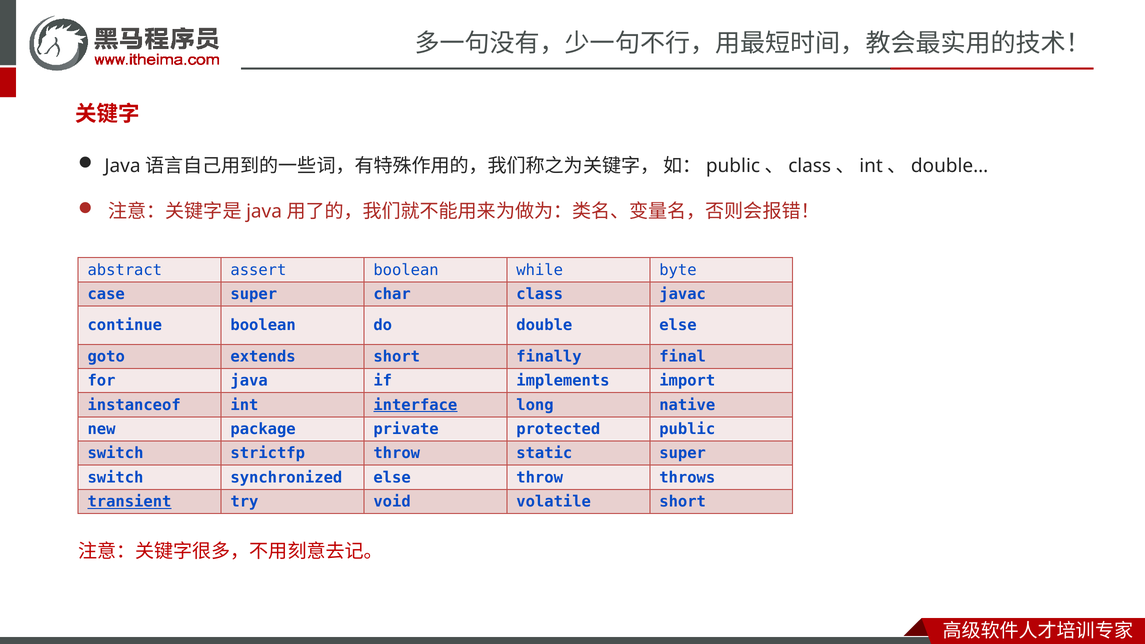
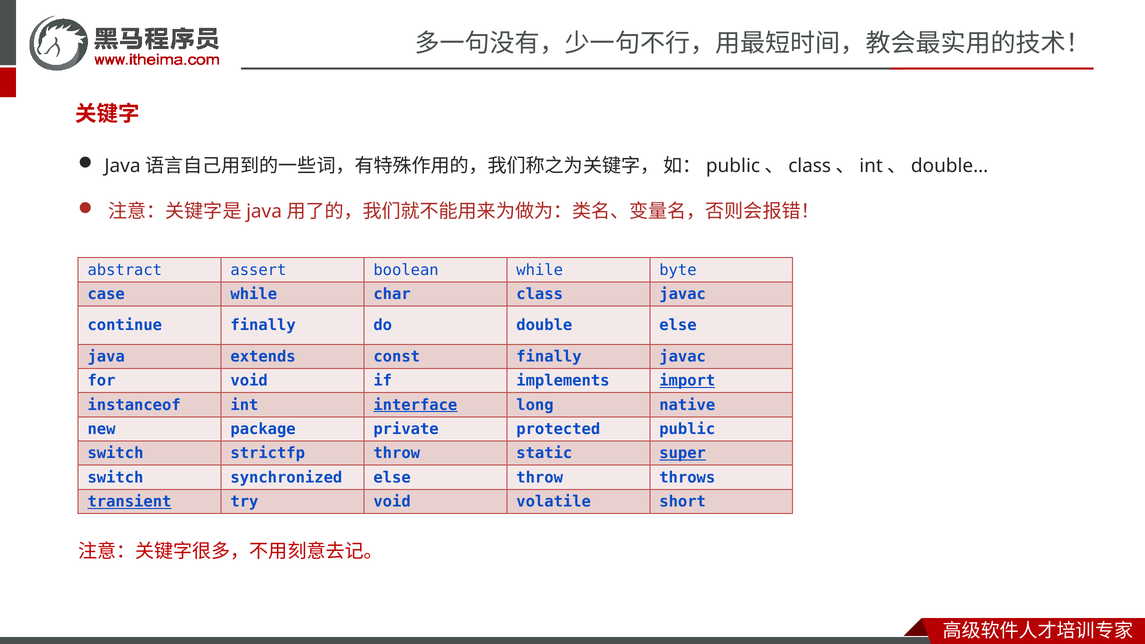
case super: super -> while (254, 294)
continue boolean: boolean -> finally (263, 325)
goto: goto -> java (106, 357)
extends short: short -> const (397, 357)
finally final: final -> javac (683, 357)
for java: java -> void (249, 381)
import underline: none -> present (687, 381)
super underline: none -> present (683, 453)
